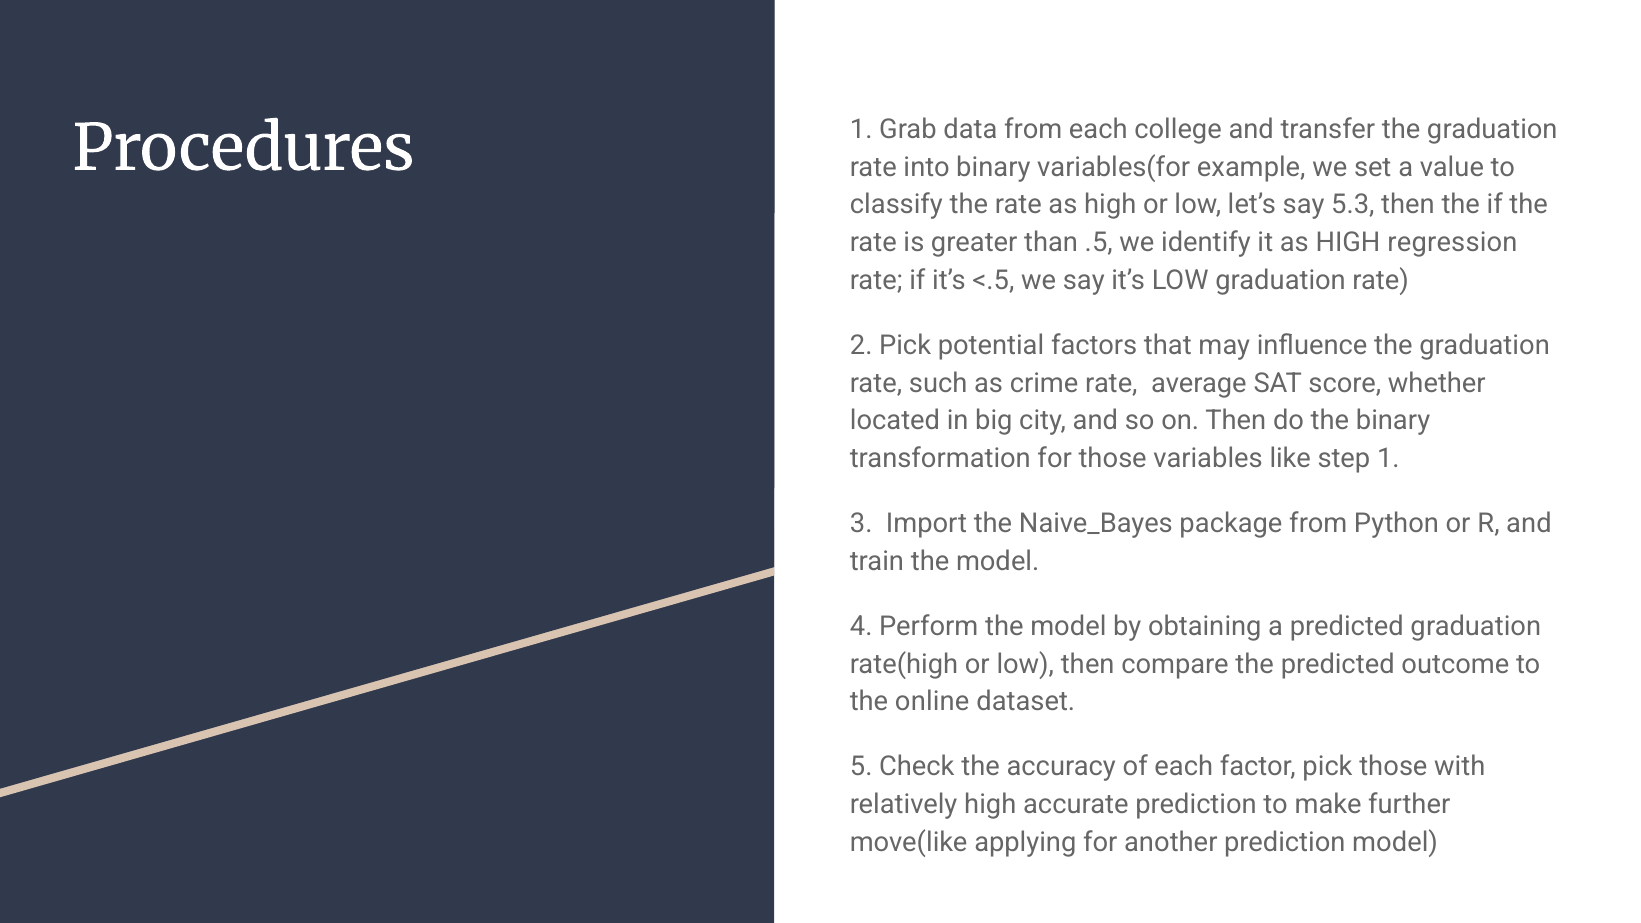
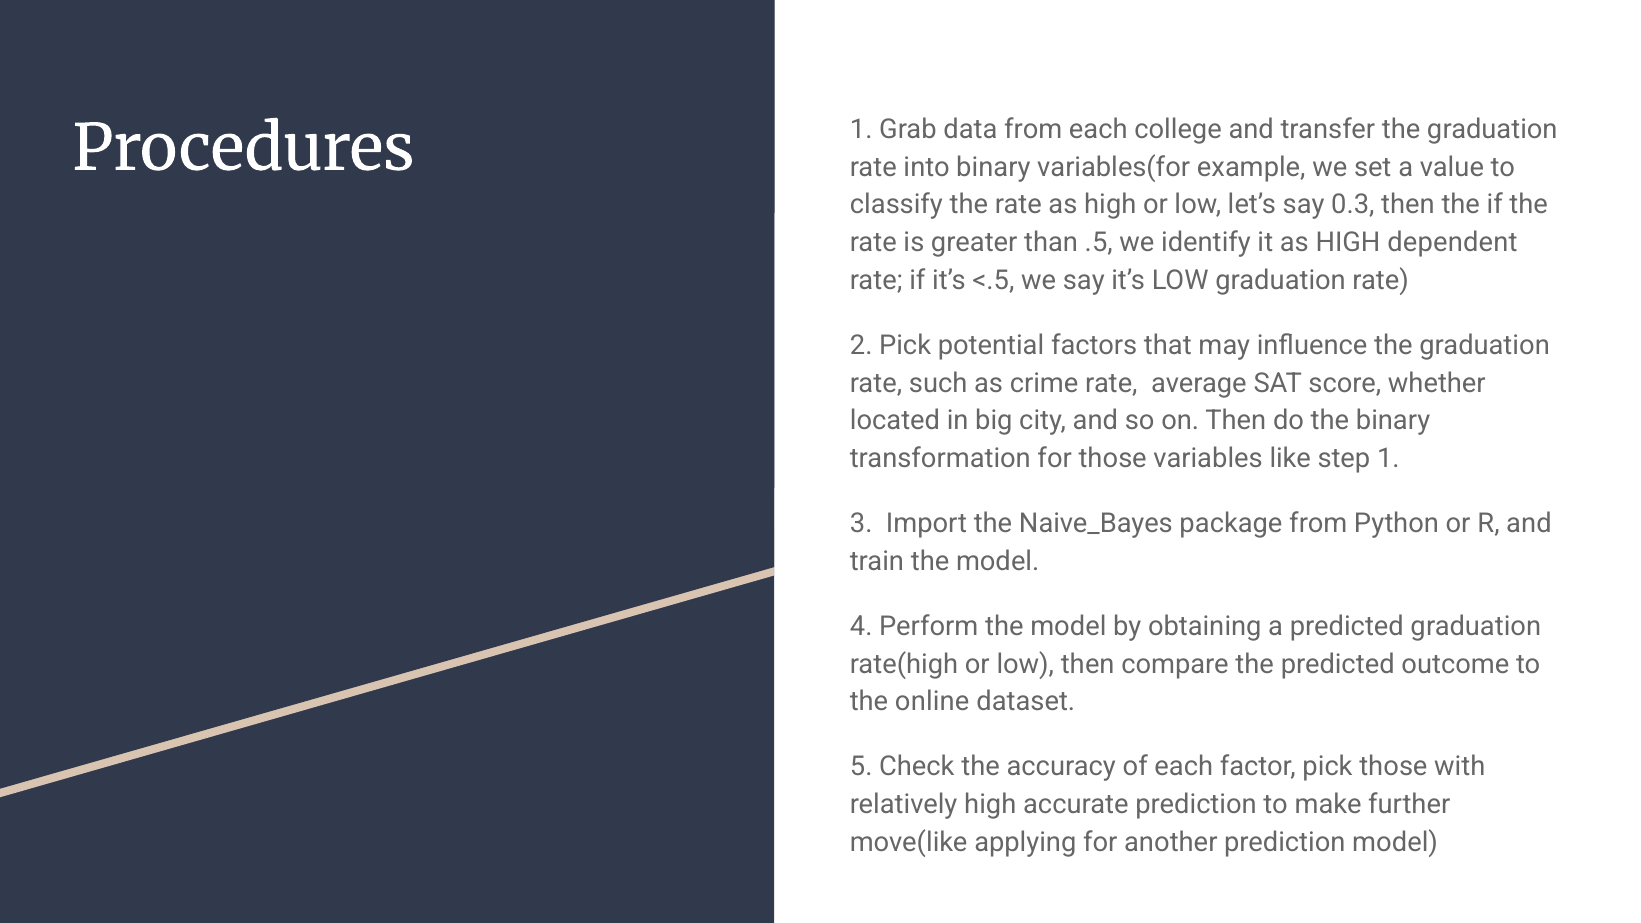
5.3: 5.3 -> 0.3 (1353, 205)
regression: regression -> dependent (1452, 243)
